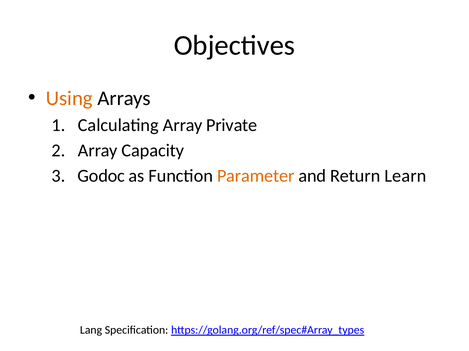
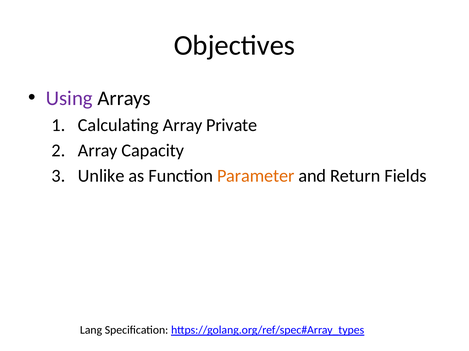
Using colour: orange -> purple (69, 98)
Godoc: Godoc -> Unlike (101, 176)
Learn: Learn -> Fields (406, 176)
